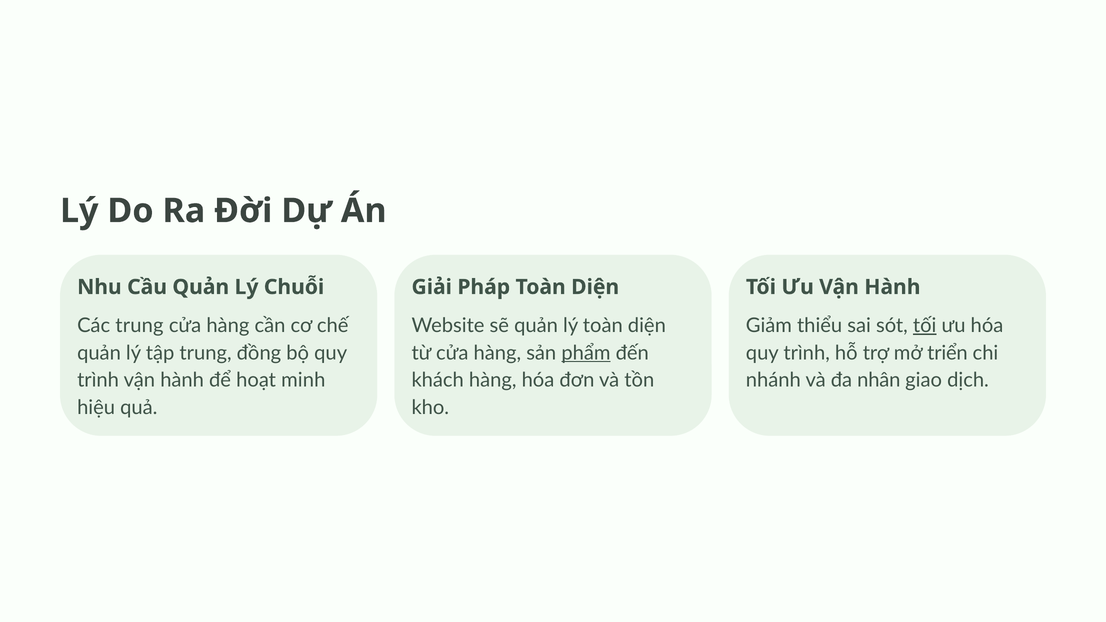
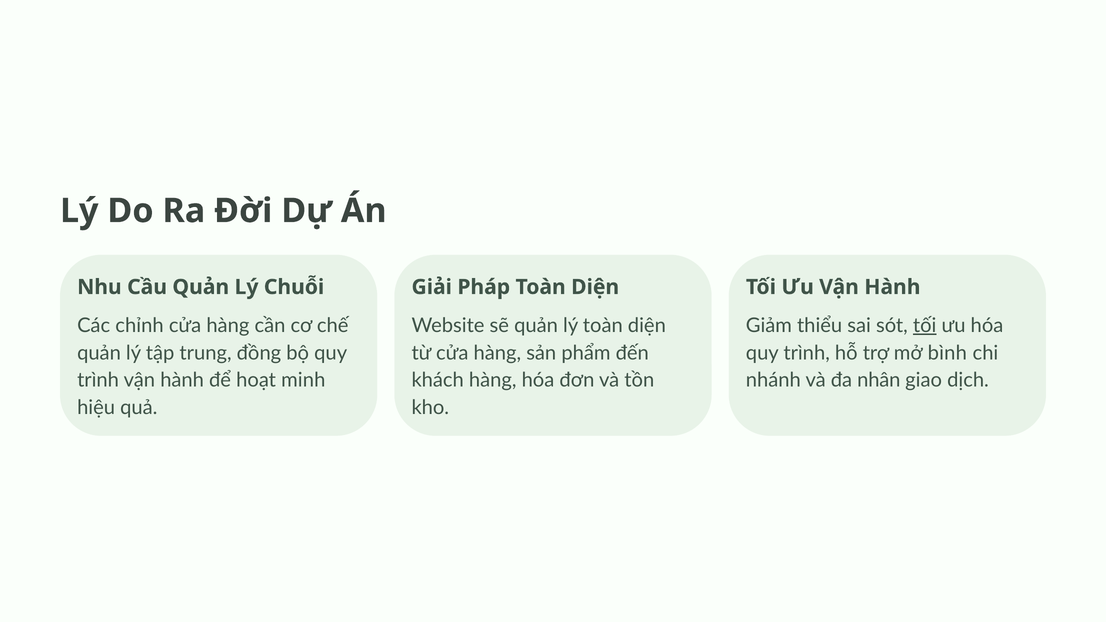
Các trung: trung -> chỉnh (140, 326)
phẩm underline: present -> none (586, 353)
triển: triển -> bình (947, 353)
